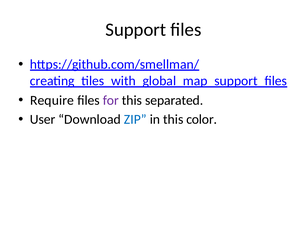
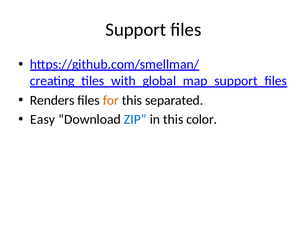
Require: Require -> Renders (52, 100)
for colour: purple -> orange (111, 100)
User: User -> Easy (43, 120)
